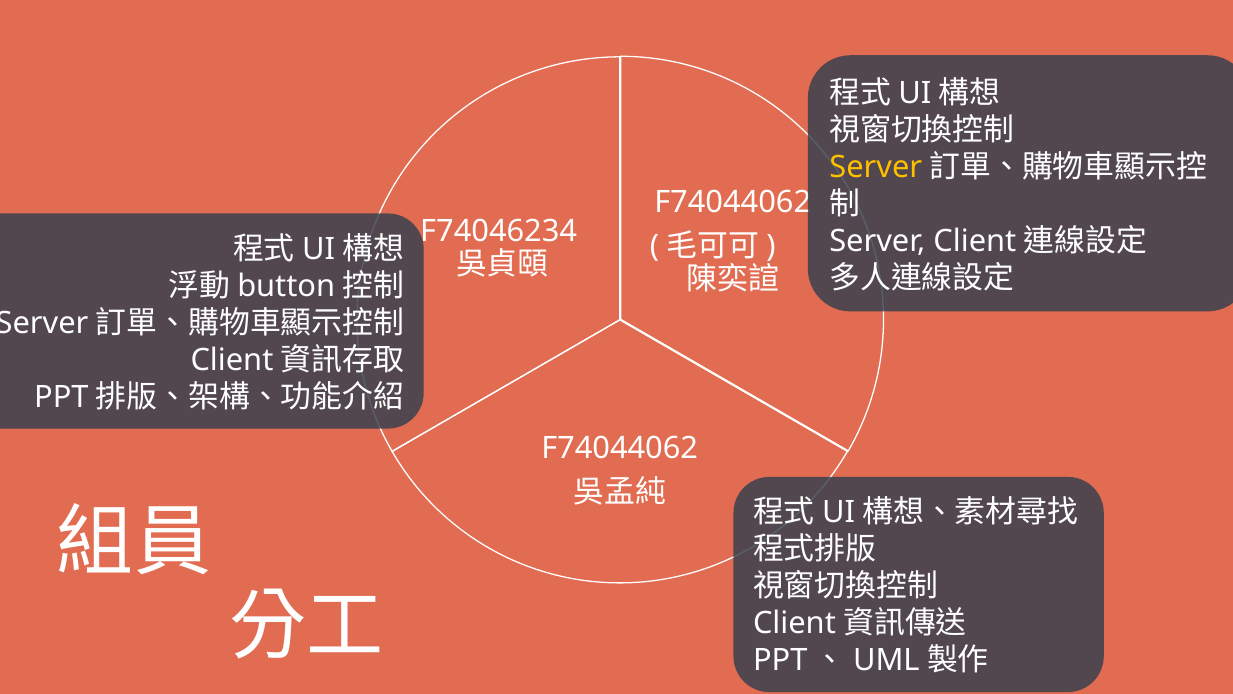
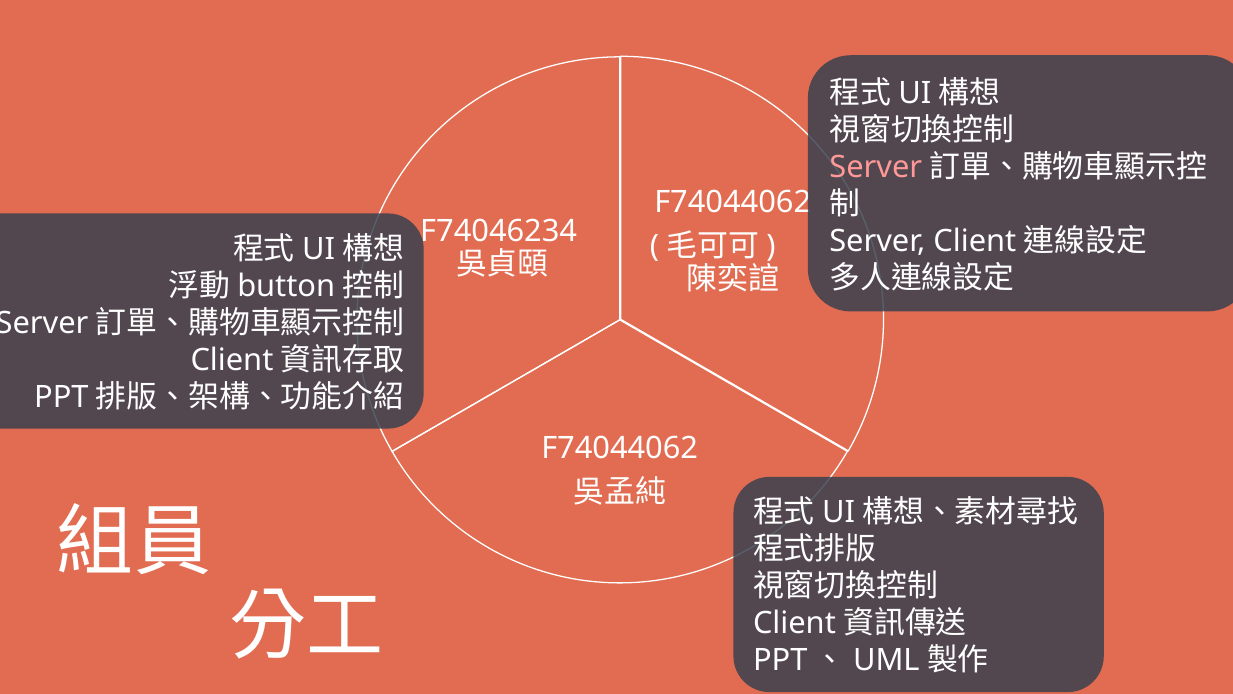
Server colour: yellow -> pink (876, 167)
